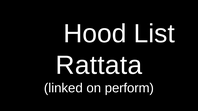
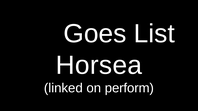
Hood: Hood -> Goes (95, 34)
Rattata: Rattata -> Horsea (99, 65)
